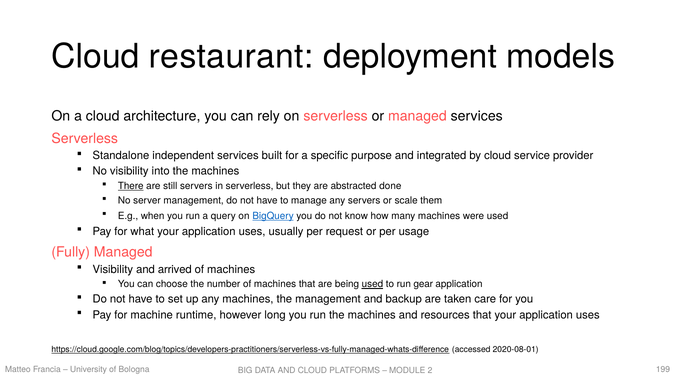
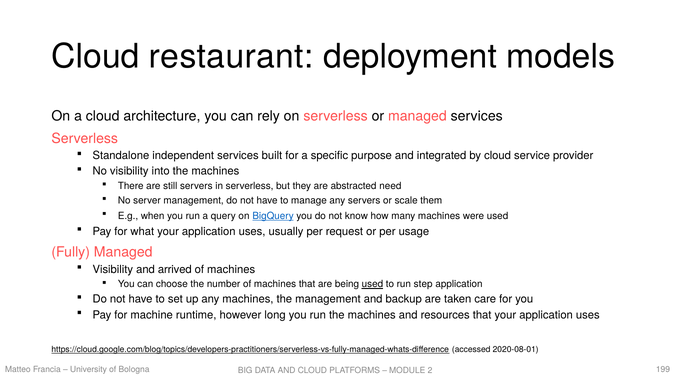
There underline: present -> none (131, 186)
done: done -> need (390, 186)
gear: gear -> step (423, 284)
